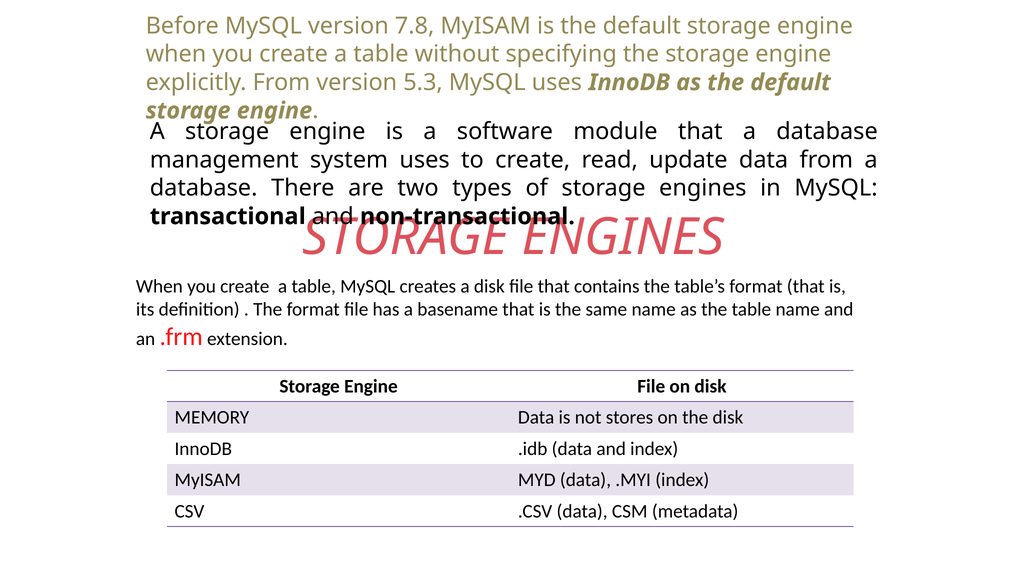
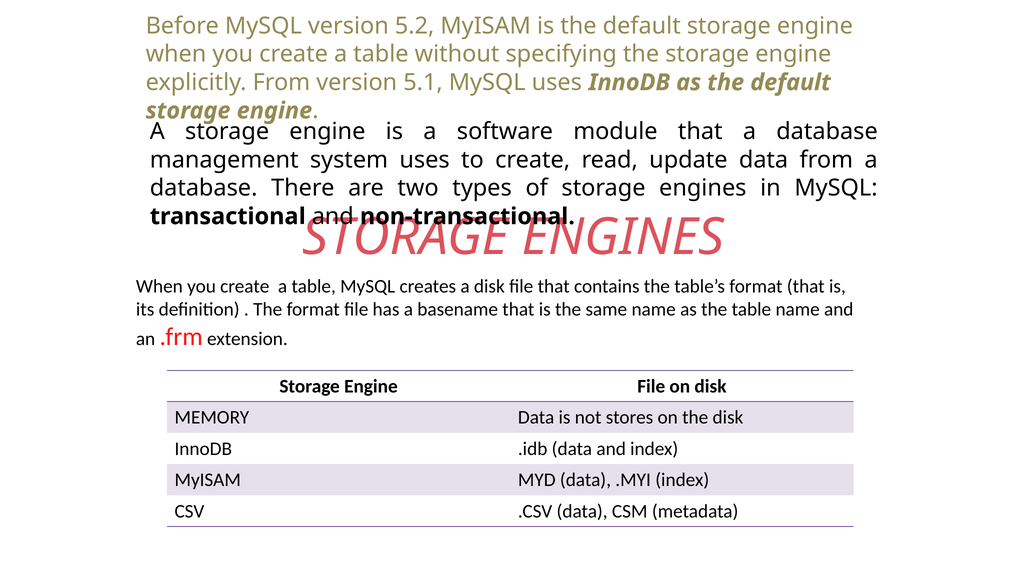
7.8: 7.8 -> 5.2 (415, 26)
5.3: 5.3 -> 5.1 (423, 82)
